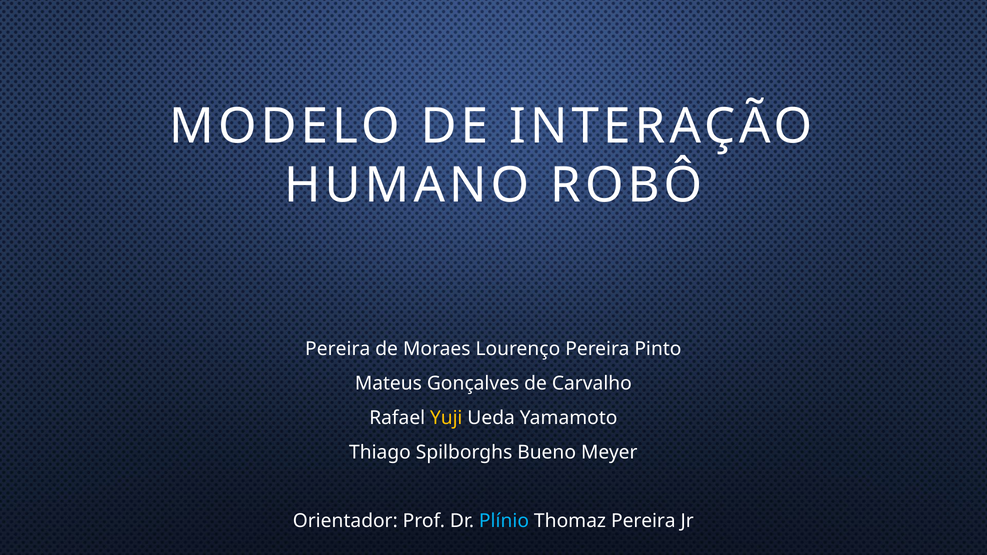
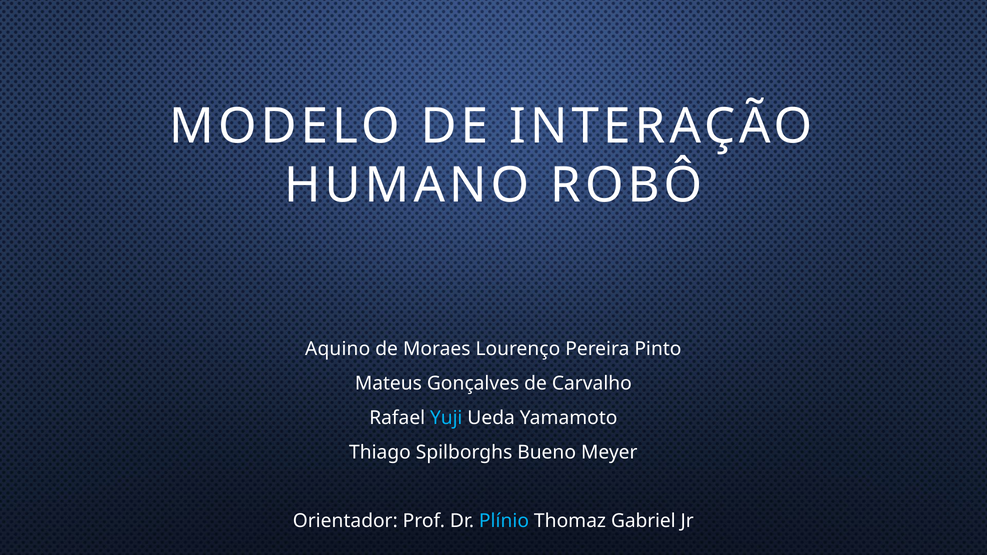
Pereira: Pereira -> Aquino (338, 349)
Yuji colour: yellow -> light blue (446, 418)
Thomaz Pereira: Pereira -> Gabriel (643, 521)
